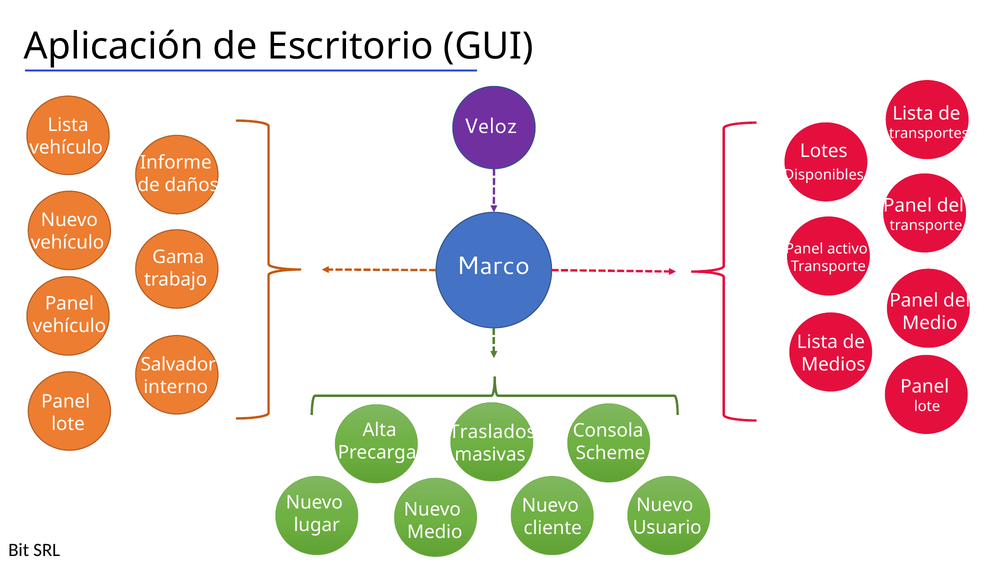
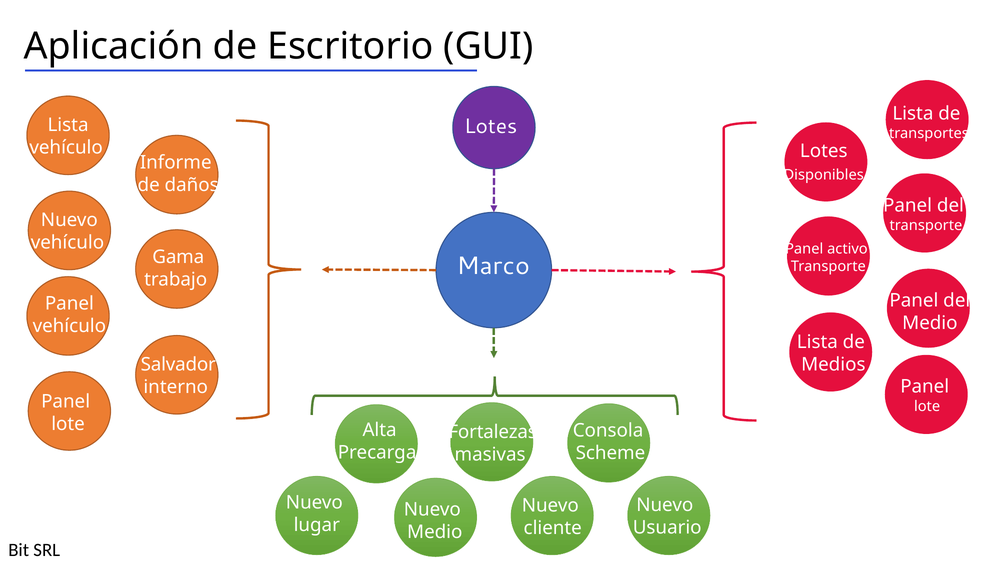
Veloz: Veloz -> Lotes (491, 126)
Traslados: Traslados -> Fortalezas (493, 432)
